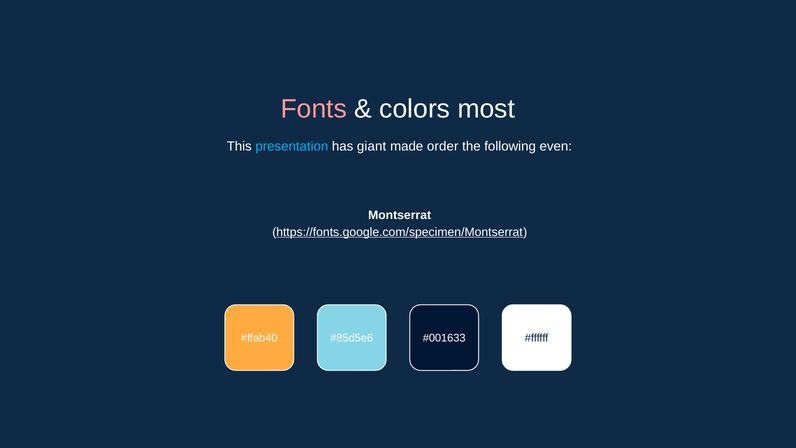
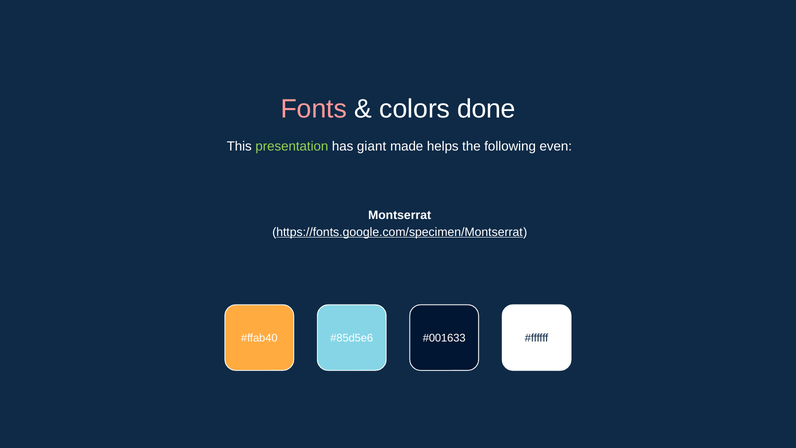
most: most -> done (486, 109)
presentation colour: light blue -> light green (292, 146)
order: order -> helps (443, 146)
